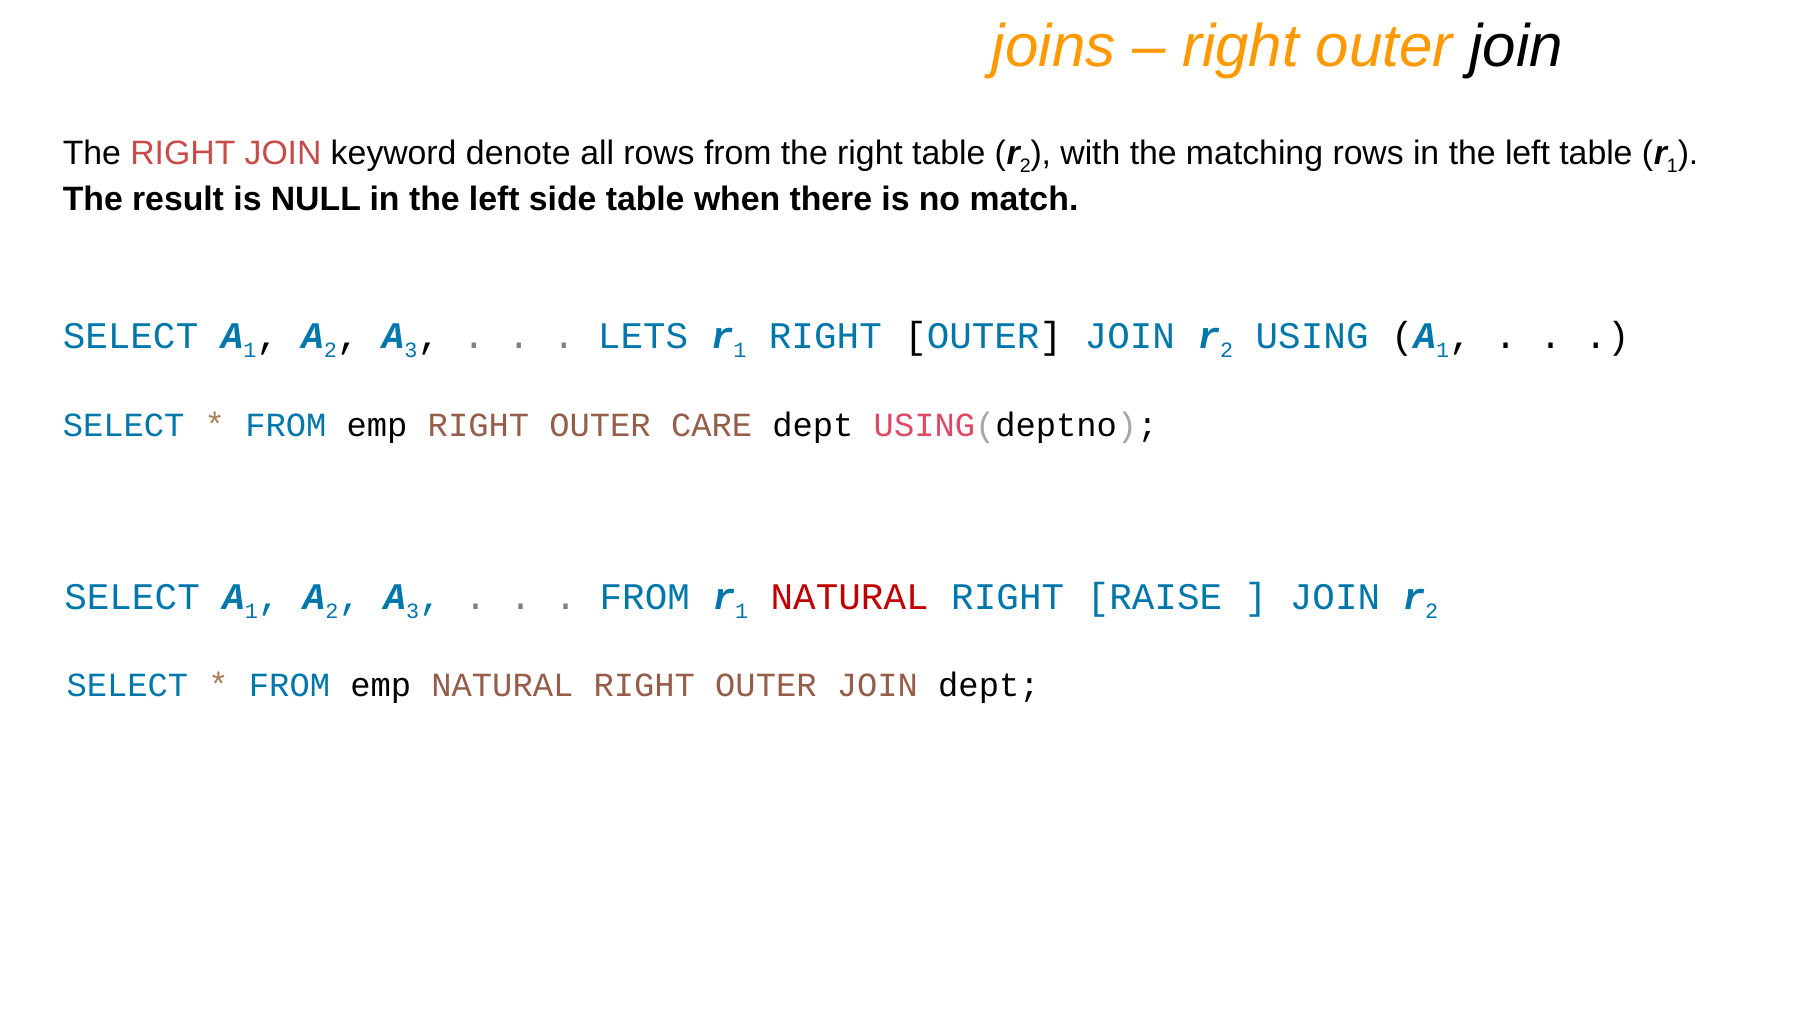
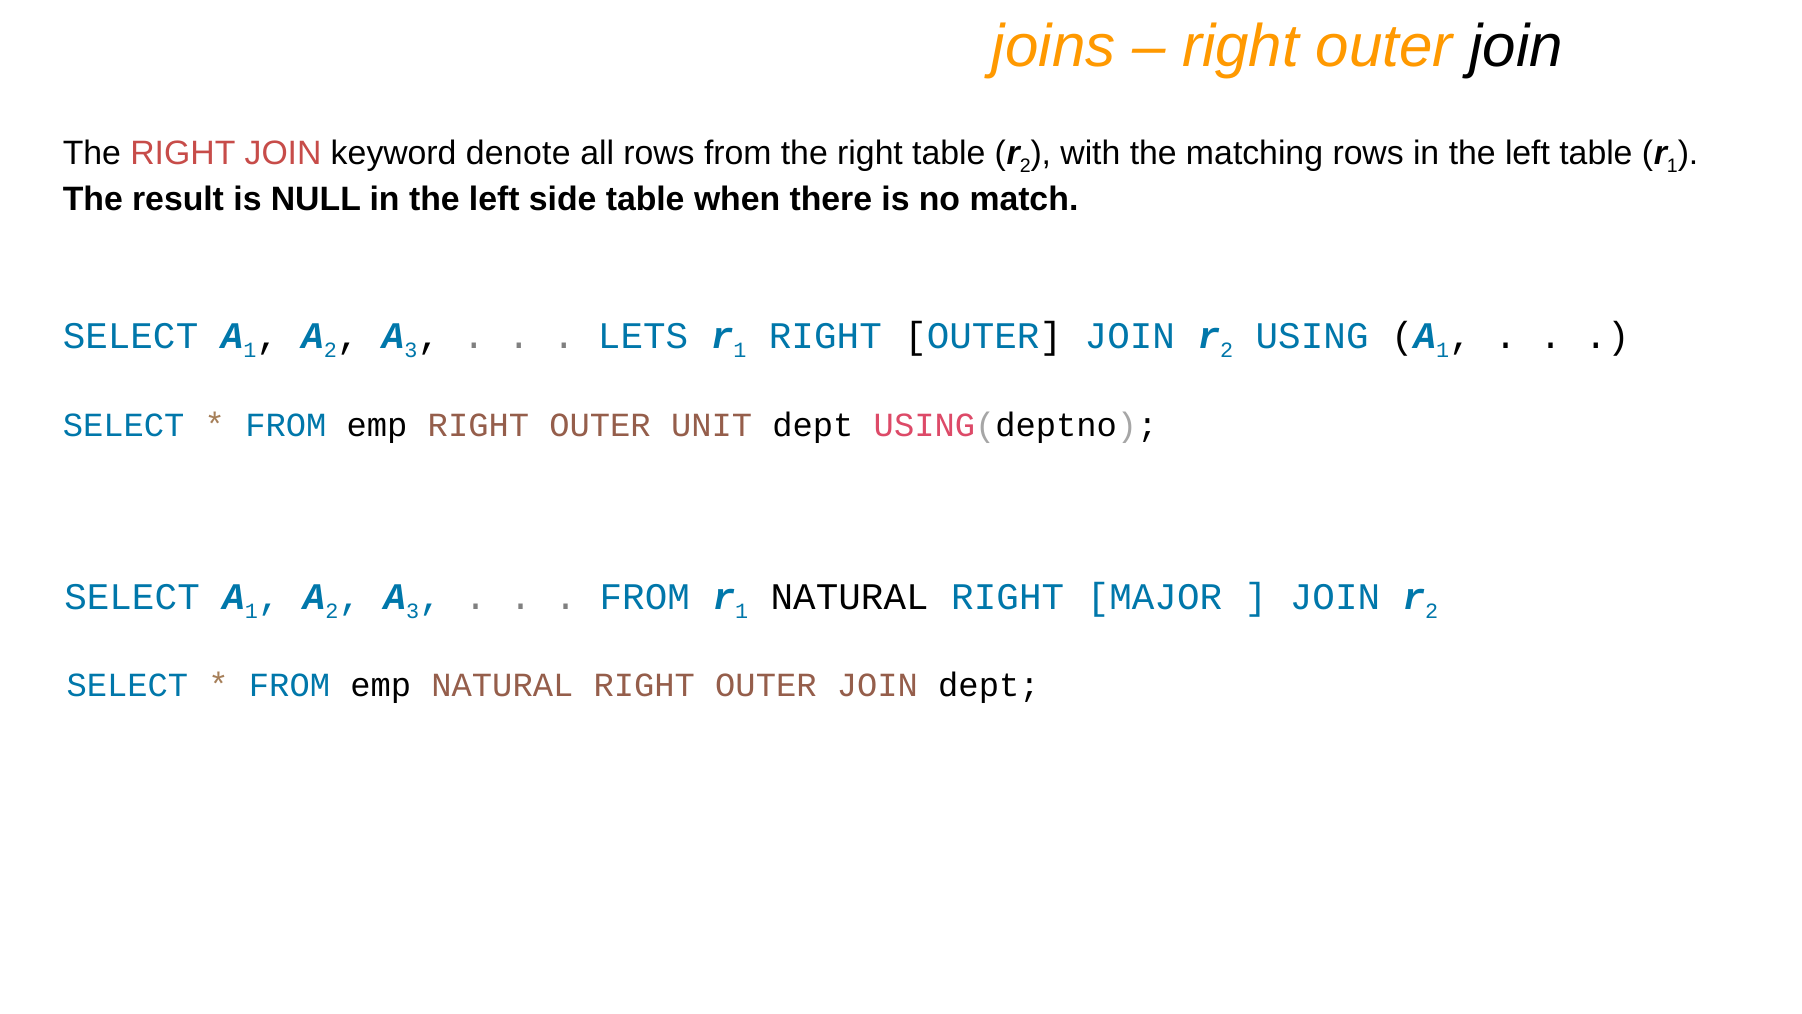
CARE: CARE -> UNIT (712, 425)
NATURAL colour: red -> black (850, 597)
RAISE: RAISE -> MAJOR (1154, 597)
